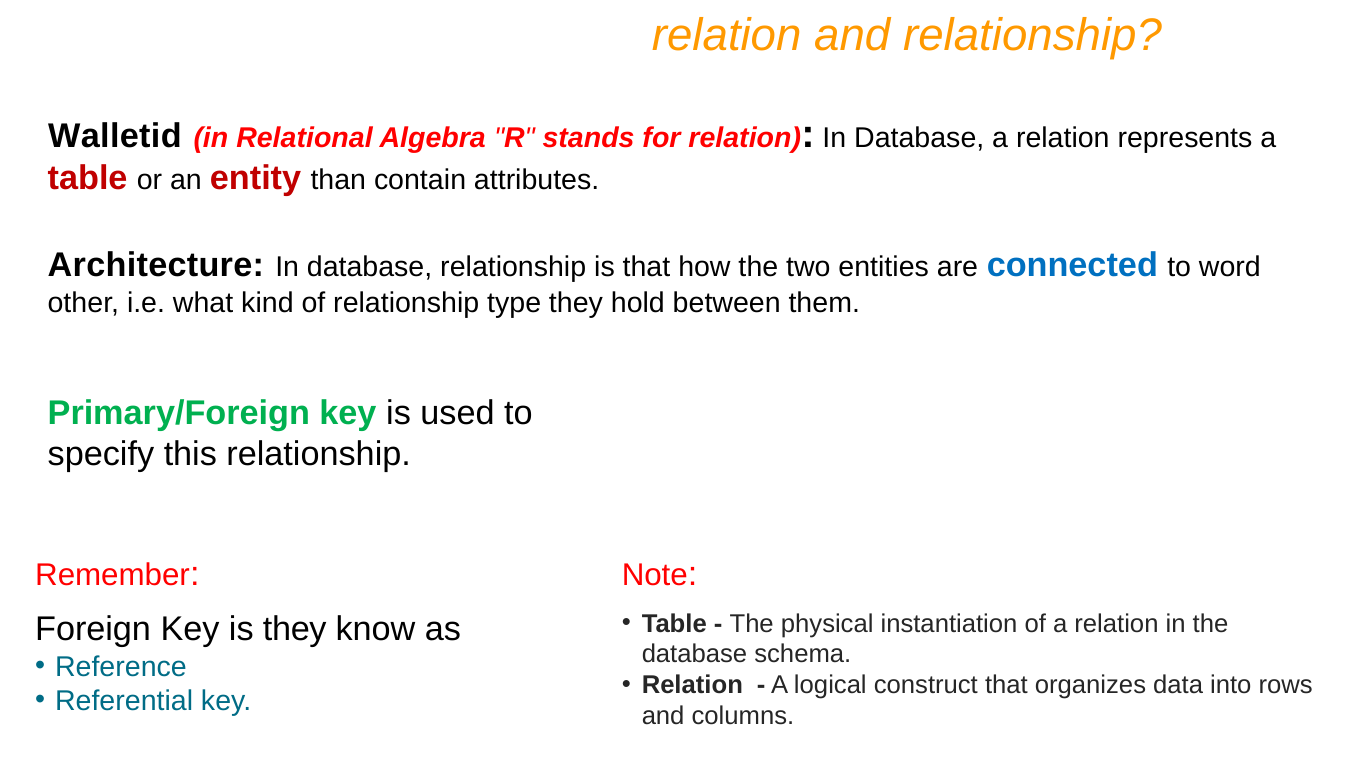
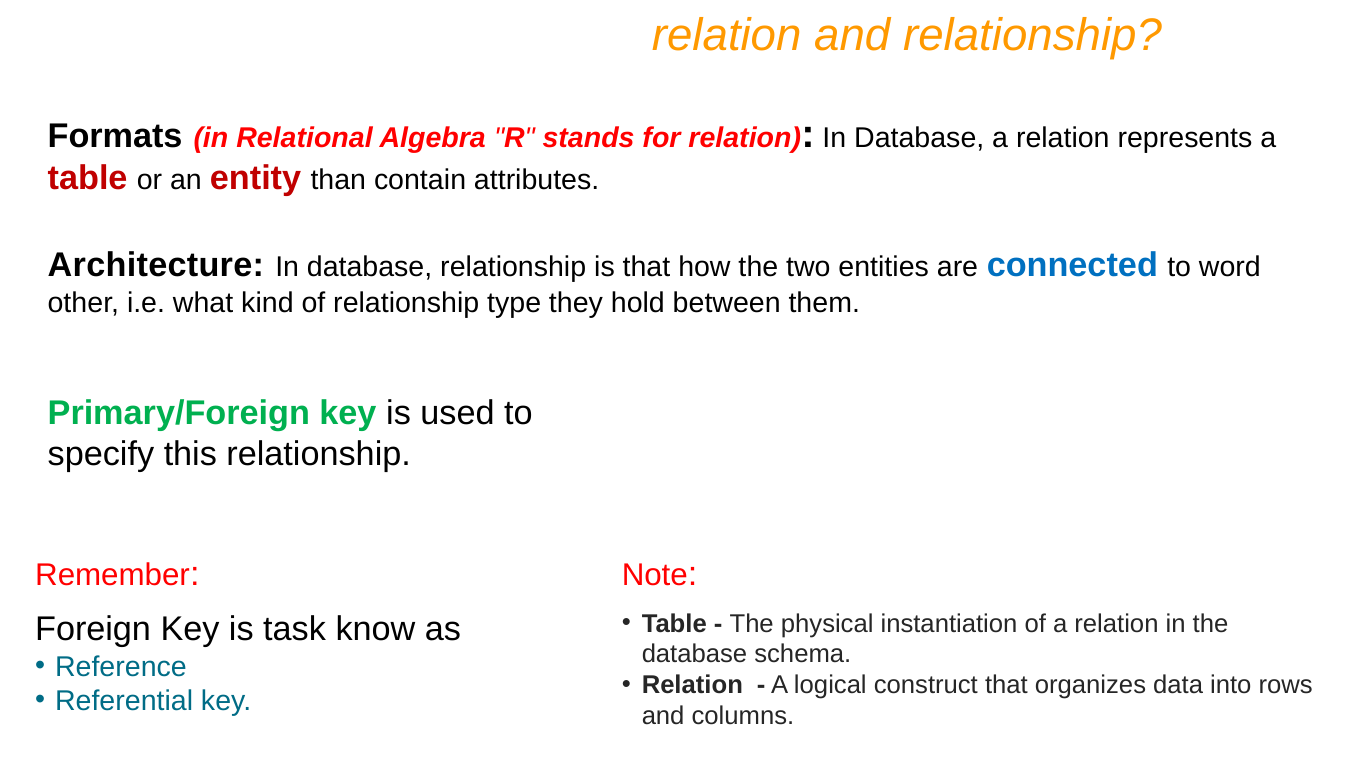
Walletid: Walletid -> Formats (115, 136)
is they: they -> task (295, 629)
